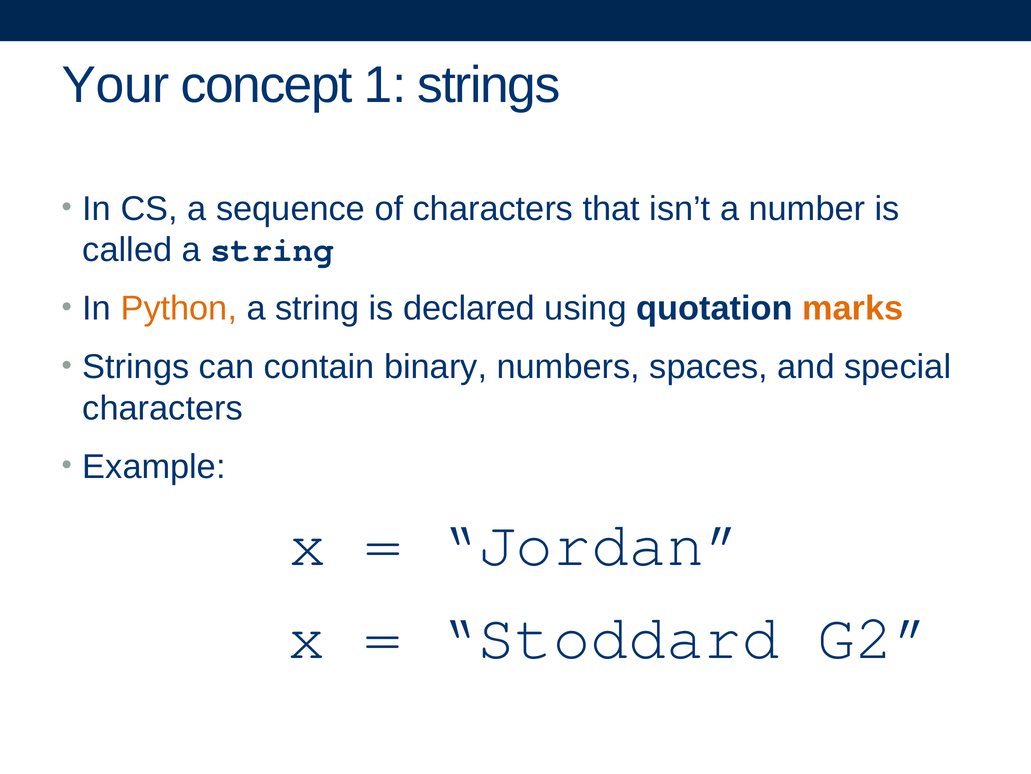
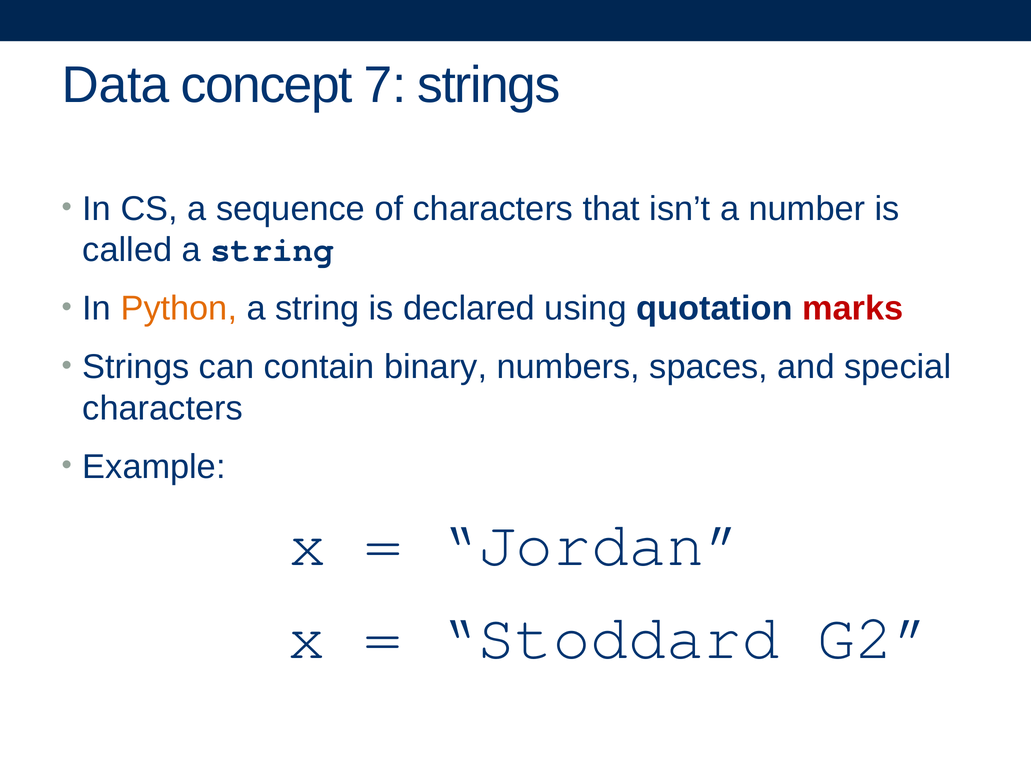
Your: Your -> Data (116, 85)
1: 1 -> 7 (385, 85)
marks colour: orange -> red (853, 308)
